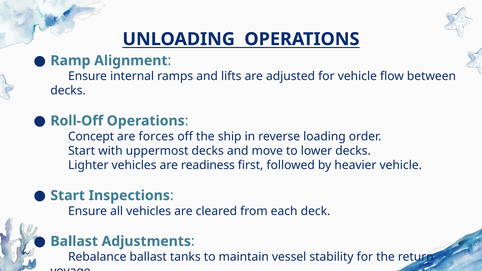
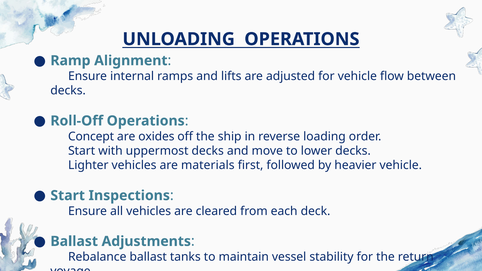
forces: forces -> oxides (156, 136)
readiness: readiness -> materials (208, 165)
